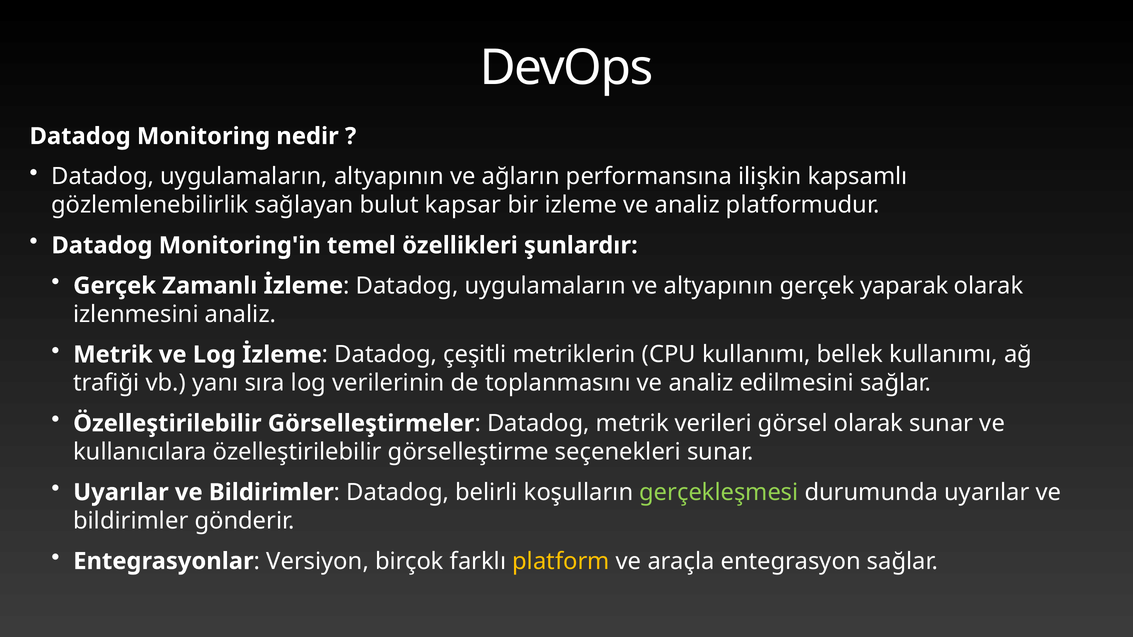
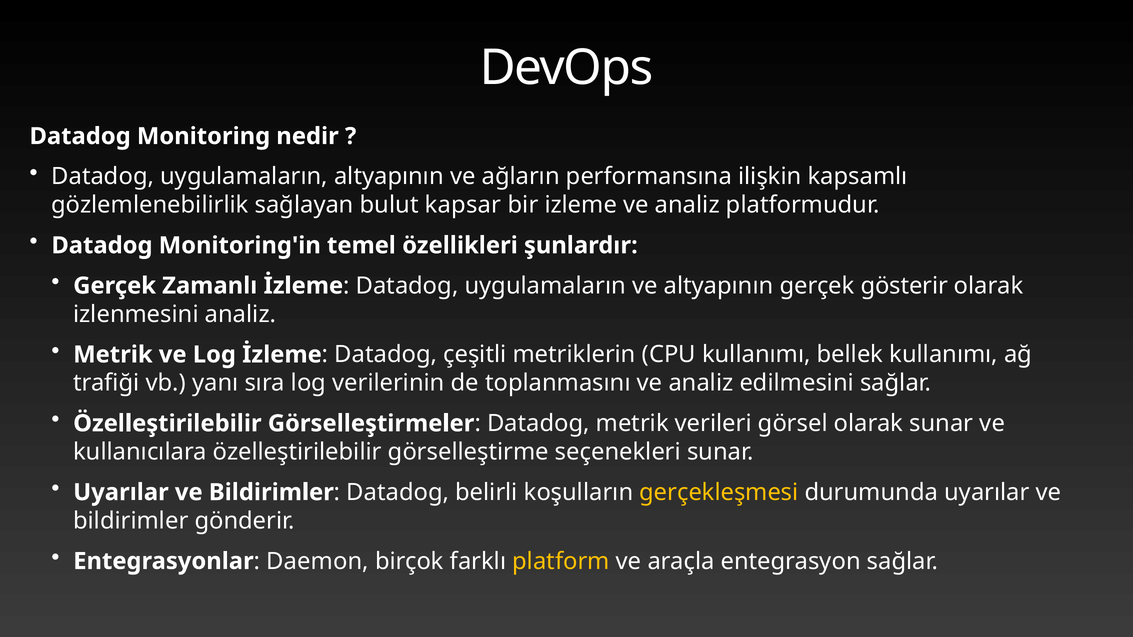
yaparak: yaparak -> gösterir (904, 286)
gerçekleşmesi colour: light green -> yellow (719, 493)
Versiyon: Versiyon -> Daemon (318, 561)
